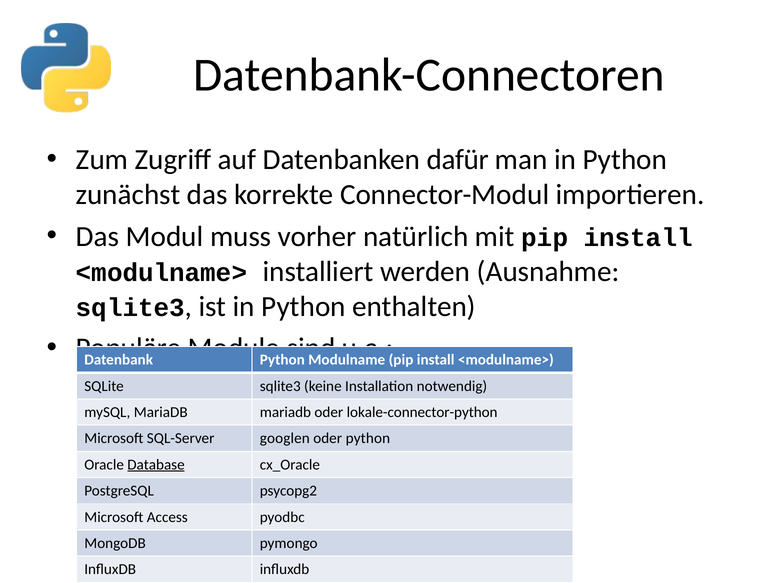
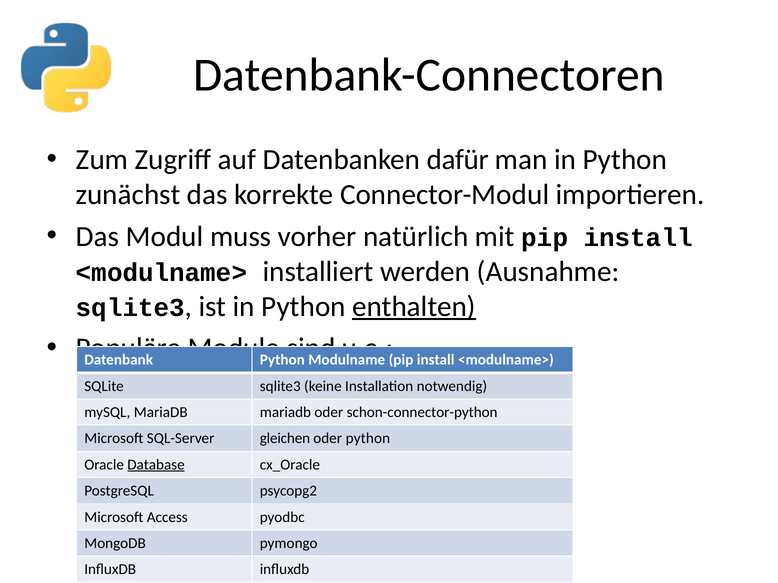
enthalten underline: none -> present (414, 307)
lokale-connector-python: lokale-connector-python -> schon-connector-python (422, 413)
googlen: googlen -> gleichen (285, 439)
